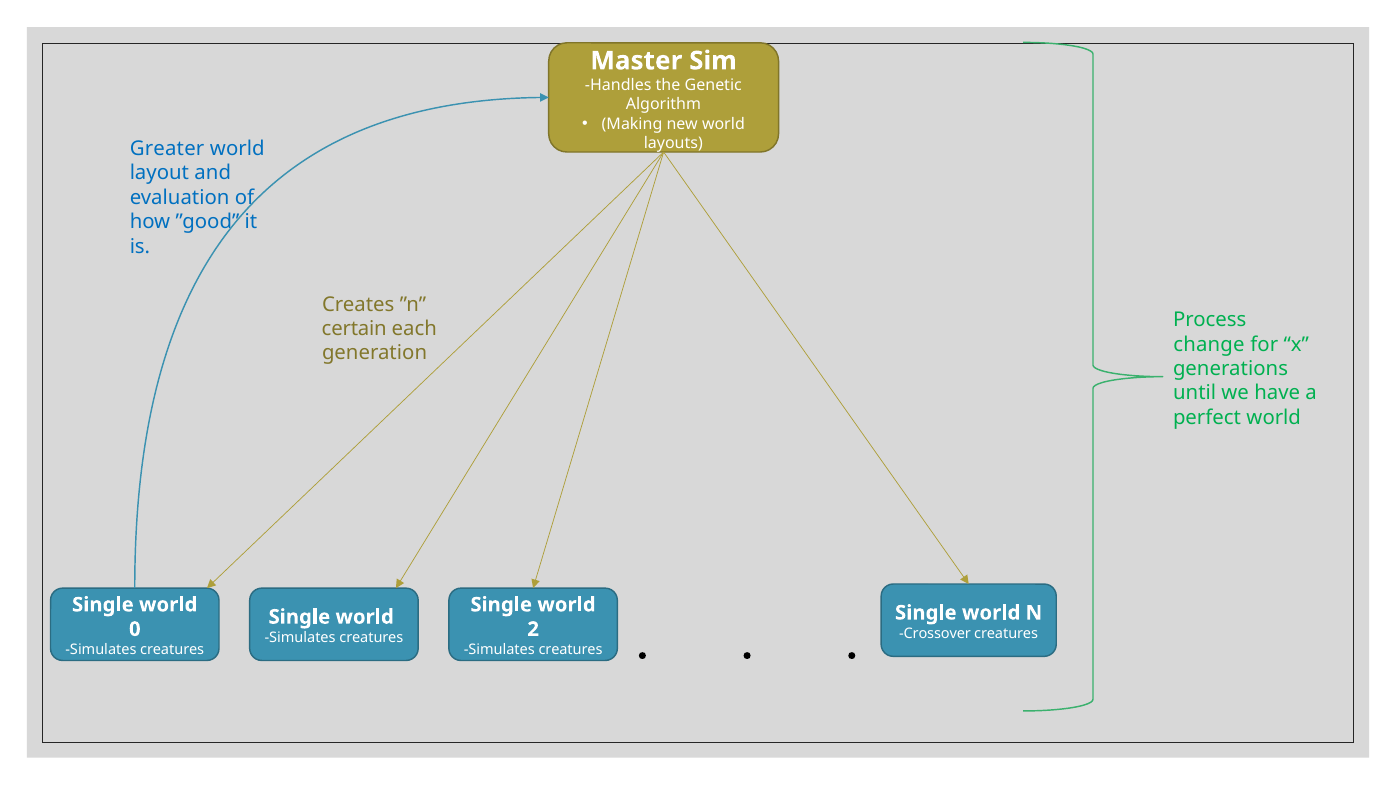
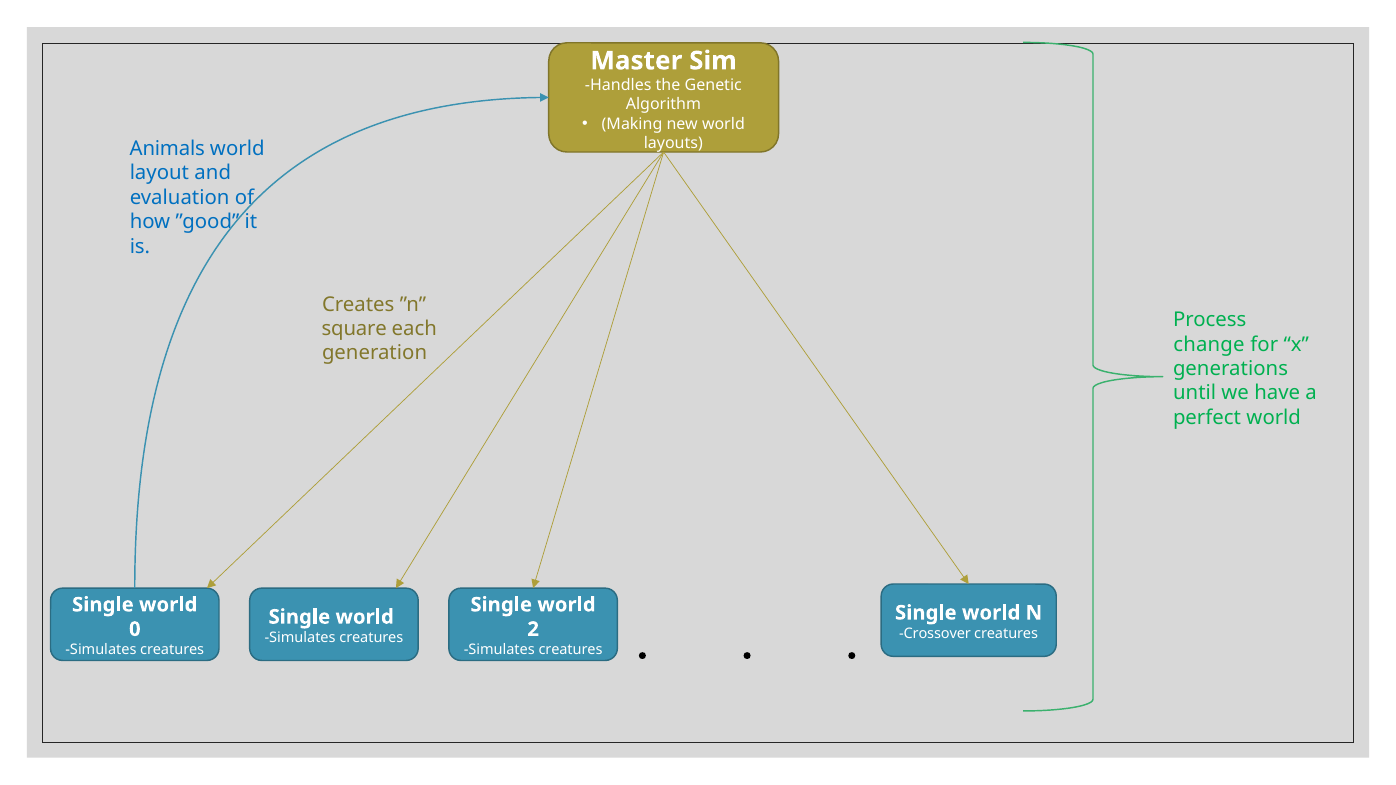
Greater: Greater -> Animals (167, 149)
certain: certain -> square (354, 329)
